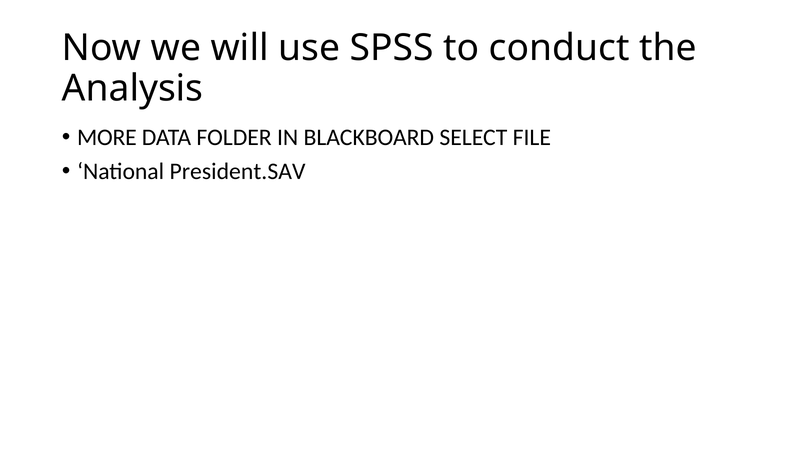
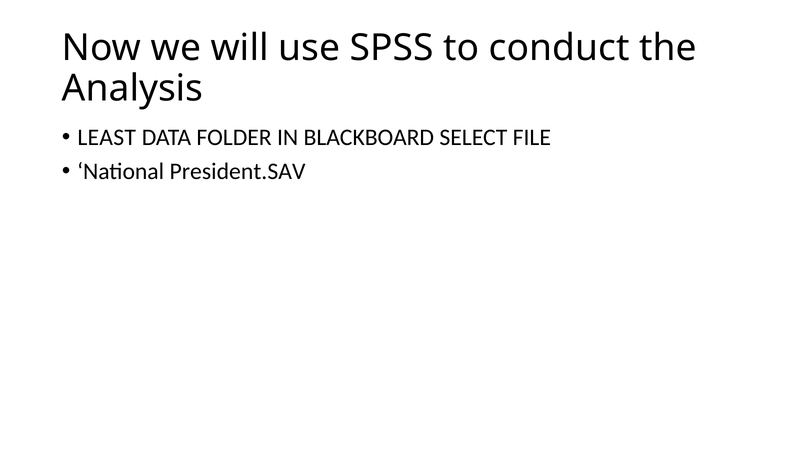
MORE: MORE -> LEAST (107, 137)
